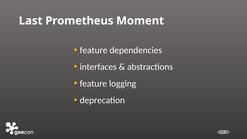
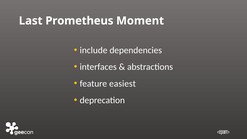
feature: feature -> include (94, 50)
logging: logging -> easiest (123, 84)
